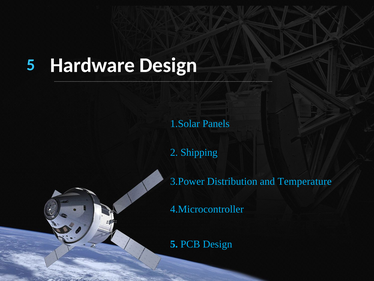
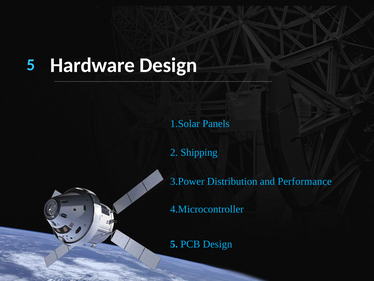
Temperature: Temperature -> Performance (305, 181)
